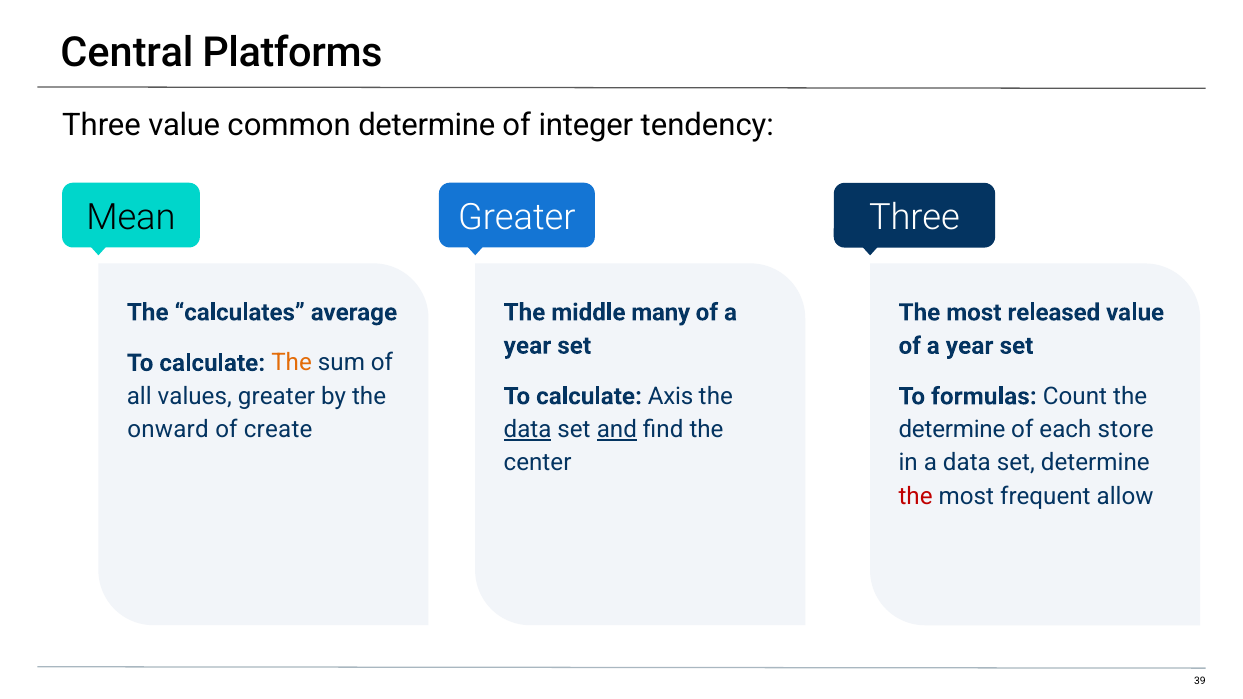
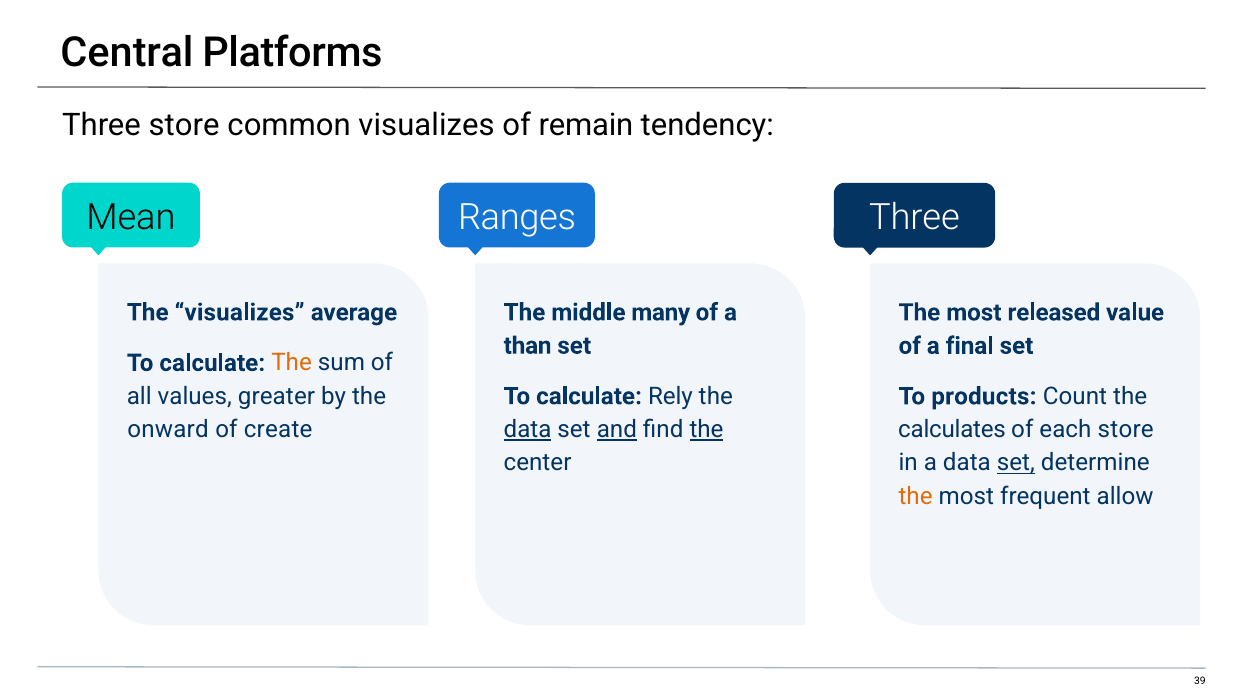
Three value: value -> store (184, 125)
common determine: determine -> visualizes (427, 125)
integer: integer -> remain (586, 125)
Mean Greater: Greater -> Ranges (517, 218)
The calculates: calculates -> visualizes (240, 312)
year: year -> than (528, 346)
year: year -> final (970, 346)
Axis: Axis -> Rely (670, 396)
formulas: formulas -> products (984, 396)
the underline: none -> present (706, 430)
determine: determine -> calculates (952, 430)
set underline: none -> present (1016, 463)
the colour: red -> orange (916, 496)
